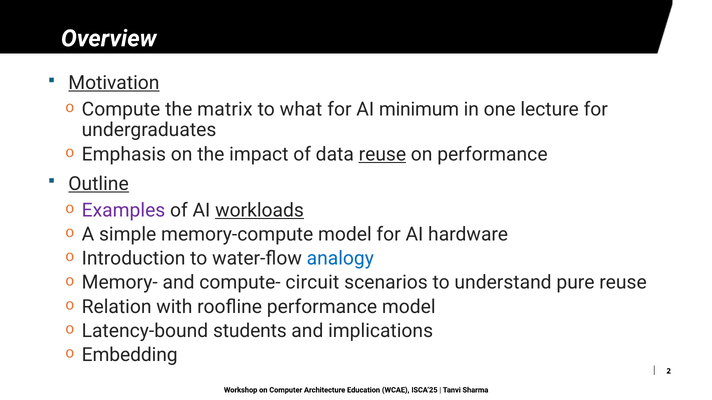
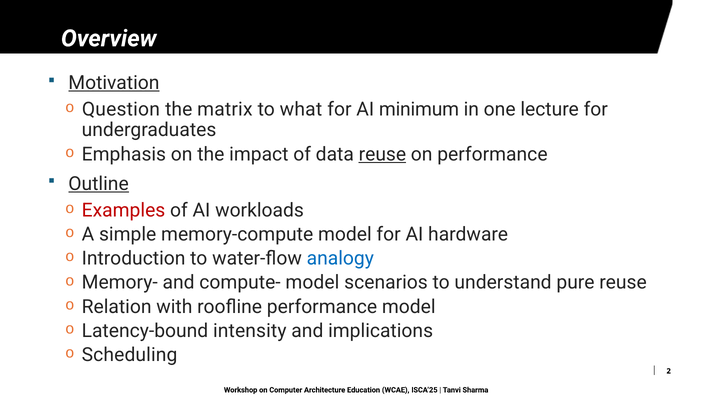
Compute: Compute -> Question (121, 109)
Examples colour: purple -> red (124, 210)
workloads underline: present -> none (260, 210)
compute- circuit: circuit -> model (312, 283)
students: students -> intensity (250, 331)
Embedding: Embedding -> Scheduling (130, 355)
